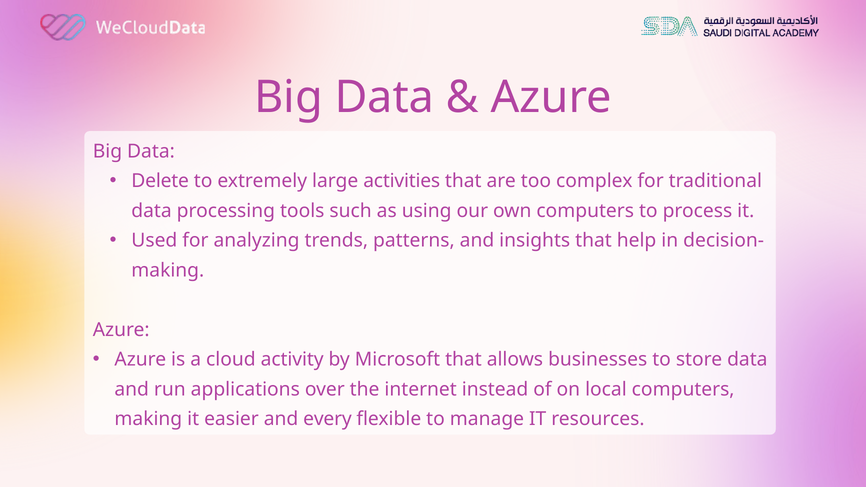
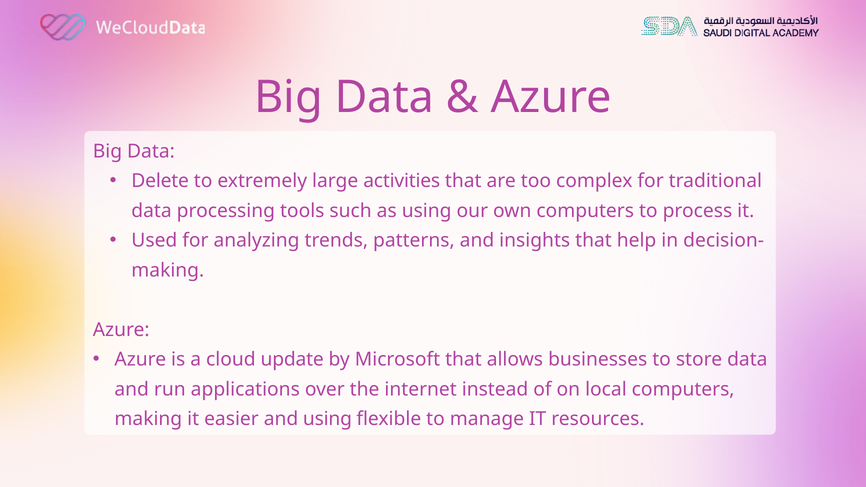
activity: activity -> update (292, 360)
and every: every -> using (327, 419)
